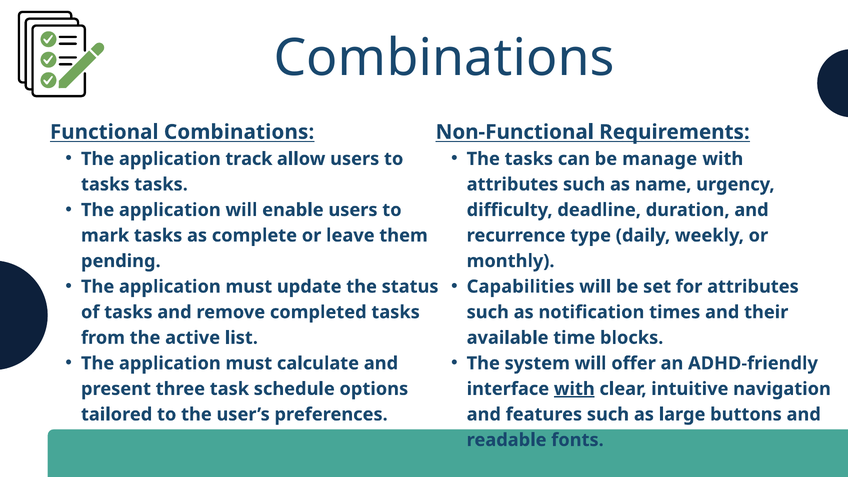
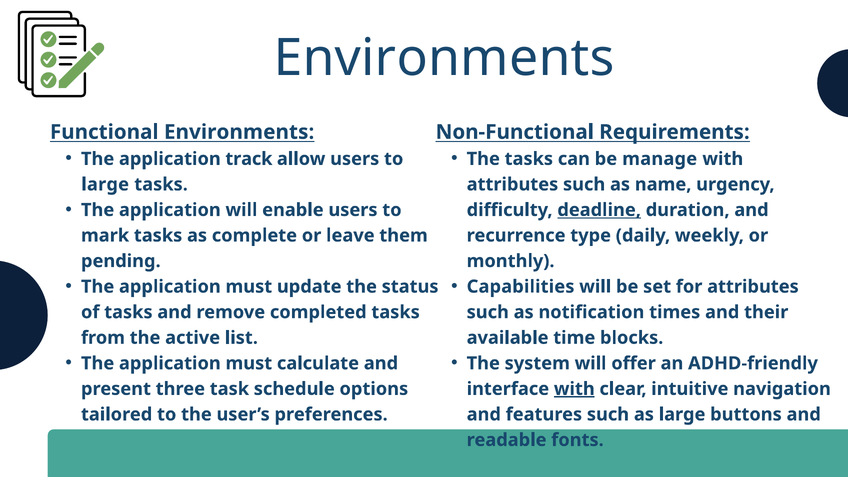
Combinations: Combinations -> Environments (444, 58)
Functional Combinations: Combinations -> Environments (239, 132)
tasks: tasks -> large (105, 184)
deadline underline: none -> present (599, 210)
